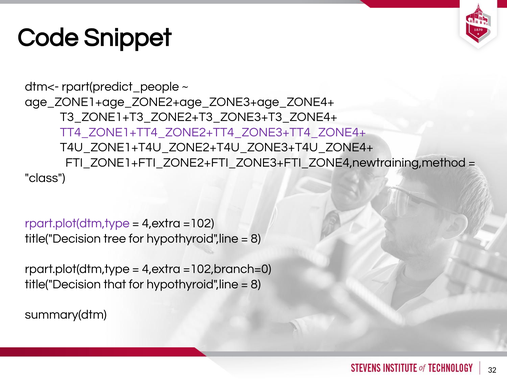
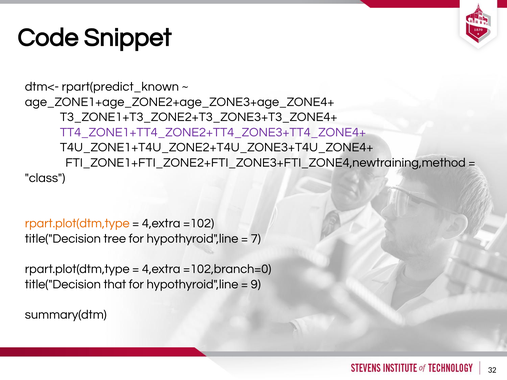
rpart(predict_people: rpart(predict_people -> rpart(predict_known (120, 87)
rpart.plot(dtm,type colour: purple -> orange (77, 224)
8: 8 -> 7 (256, 239)
8: 8 -> 9 (256, 284)
